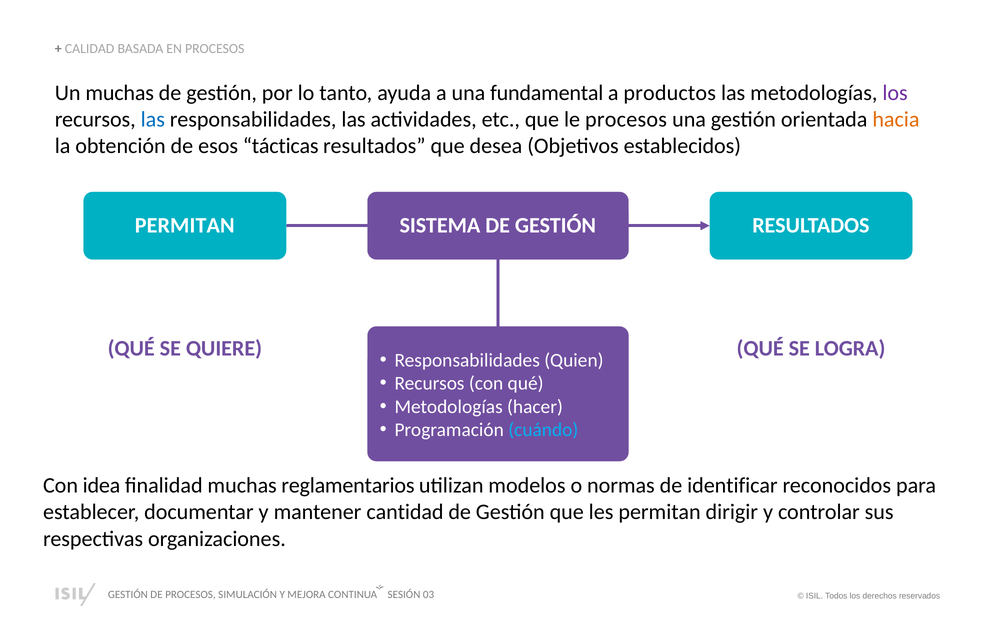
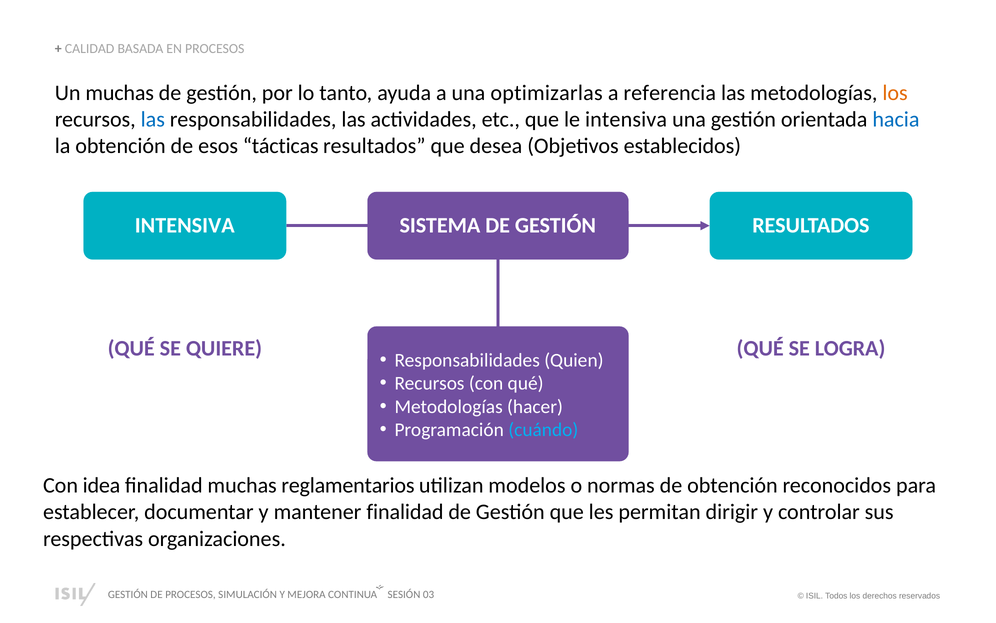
fundamental: fundamental -> optimizarlas (547, 93)
productos: productos -> referencia (670, 93)
los colour: purple -> orange (895, 93)
le procesos: procesos -> intensiva (626, 119)
hacia colour: orange -> blue (896, 119)
PERMITAN: PERMITAN -> INTENSIVA (185, 225)
de identificar: identificar -> obtención (732, 485)
mantener cantidad: cantidad -> finalidad (405, 512)
